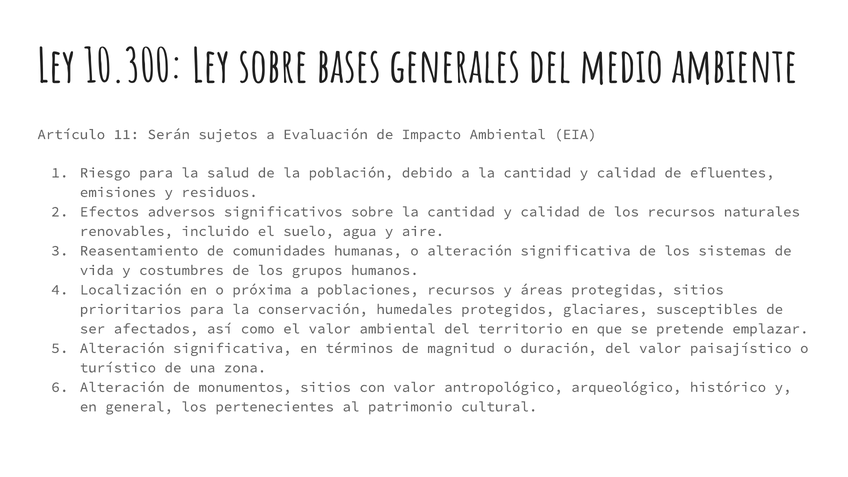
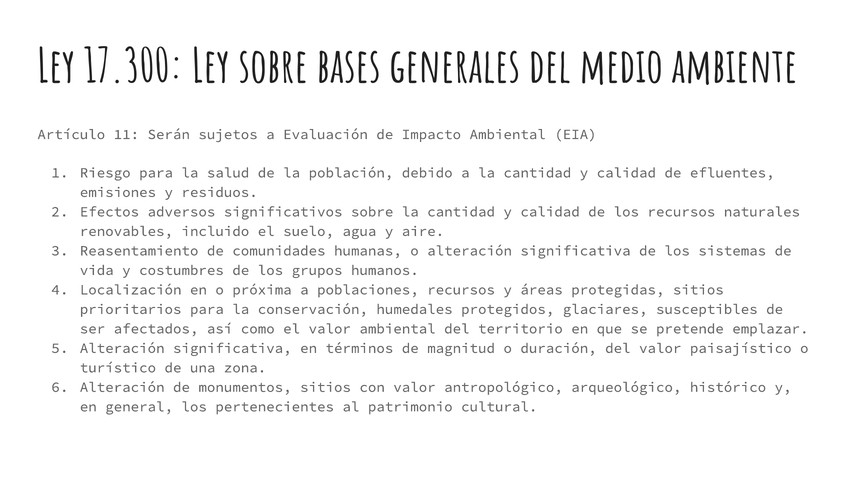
10.300: 10.300 -> 17.300 (134, 67)
